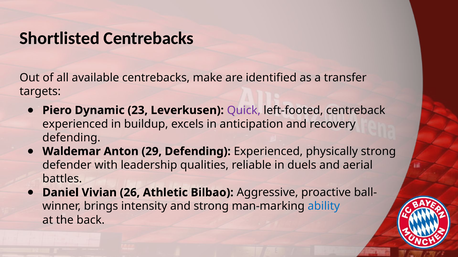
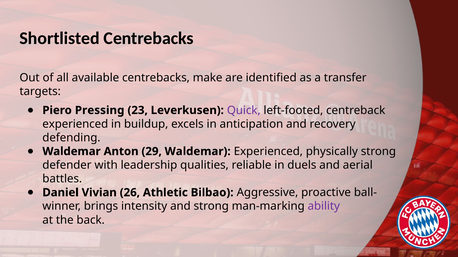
Dynamic: Dynamic -> Pressing (100, 111)
29 Defending: Defending -> Waldemar (198, 152)
ability colour: blue -> purple (324, 207)
